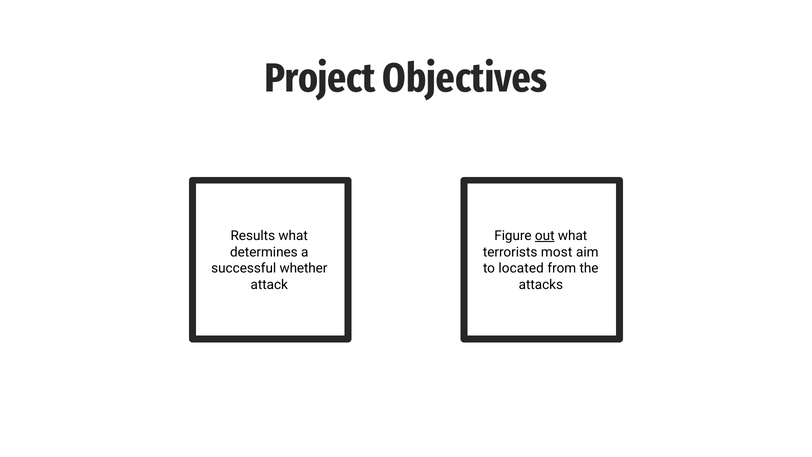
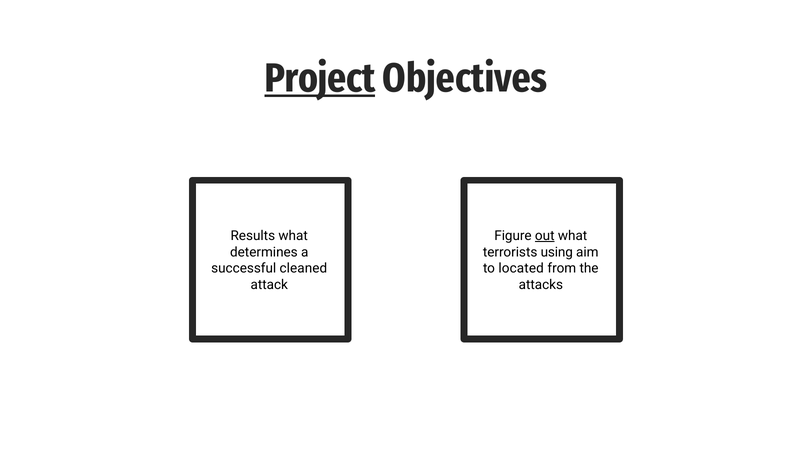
Project underline: none -> present (320, 78)
most: most -> using (557, 252)
whether: whether -> cleaned (303, 268)
